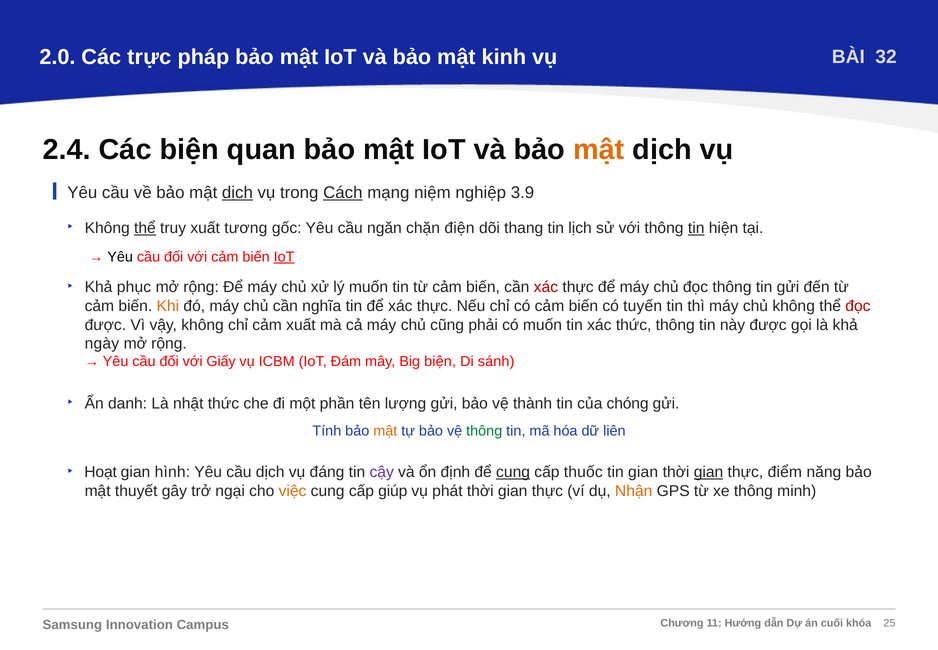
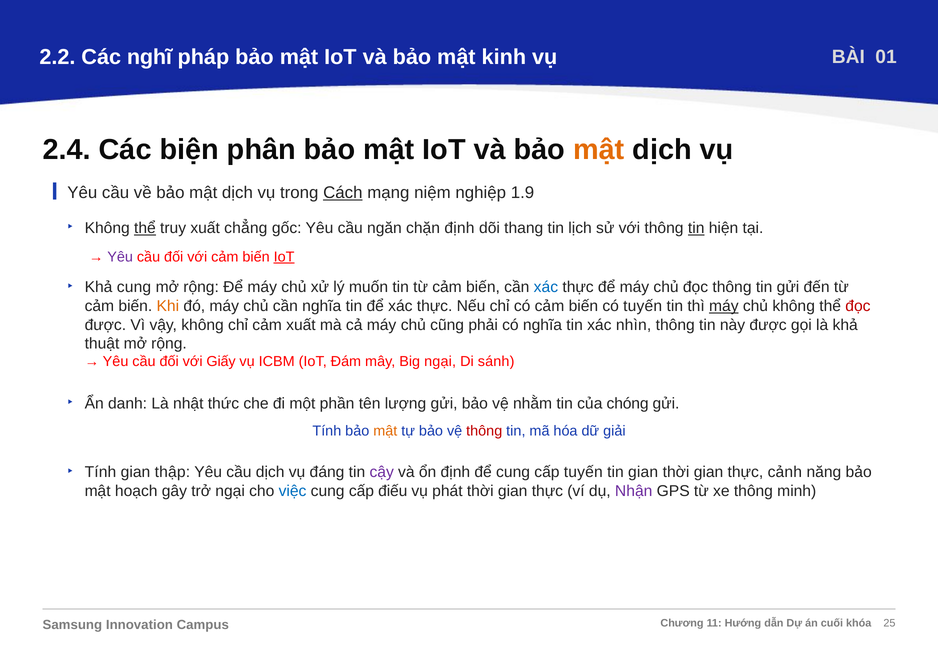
2.0: 2.0 -> 2.2 (57, 57)
trực: trực -> nghĩ (149, 57)
32: 32 -> 01 (886, 57)
quan: quan -> phân (261, 150)
dịch underline: present -> none (237, 193)
3.9: 3.9 -> 1.9 (522, 193)
tương: tương -> chẳng (246, 228)
chặn điện: điện -> định (459, 228)
Yêu colour: black -> purple (120, 257)
Khả phục: phục -> cung (134, 287)
xác colour: red -> blue (546, 287)
máy underline: none -> present (724, 306)
có muốn: muốn -> nghĩa (543, 325)
xác thức: thức -> nhìn (634, 325)
ngày: ngày -> thuật (102, 343)
Big biện: biện -> ngại (440, 361)
thành: thành -> nhằm (533, 403)
thông colour: green -> red (484, 431)
liên: liên -> giải (614, 431)
Hoạt: Hoạt -> Tính (100, 472)
hình: hình -> thập (172, 472)
cung underline: present -> none (513, 472)
cấp thuốc: thuốc -> tuyến (583, 472)
gian underline: present -> none (709, 472)
điểm: điểm -> cảnh (785, 472)
thuyết: thuyết -> hoạch (136, 491)
việc colour: orange -> blue (293, 491)
giúp: giúp -> điếu (393, 491)
Nhận colour: orange -> purple (634, 491)
